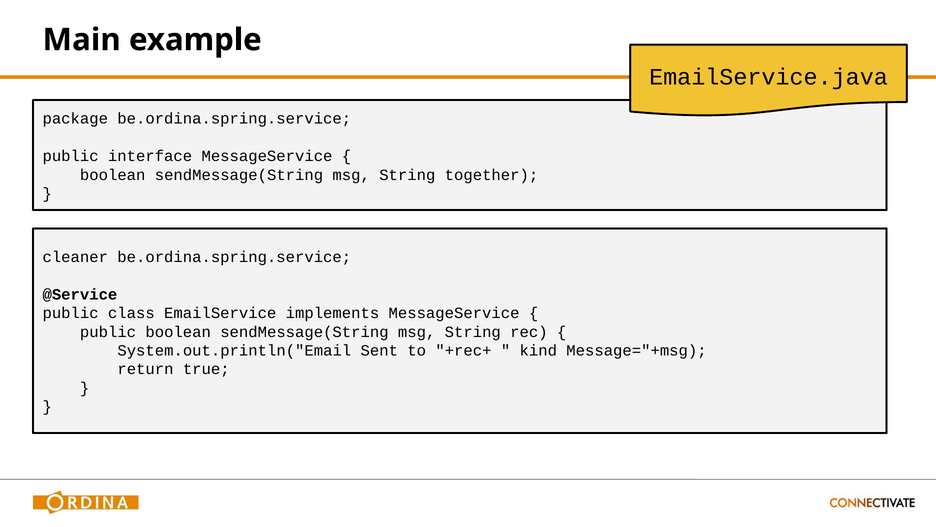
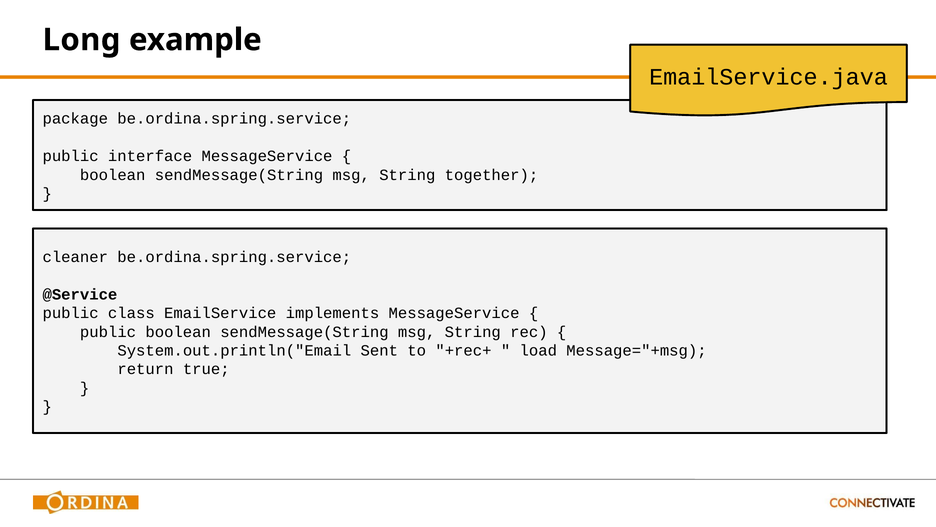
Main: Main -> Long (82, 40)
kind: kind -> load (538, 350)
